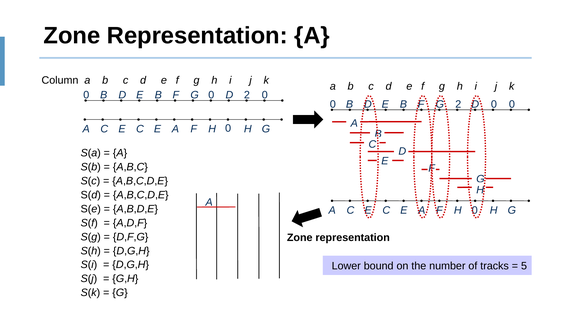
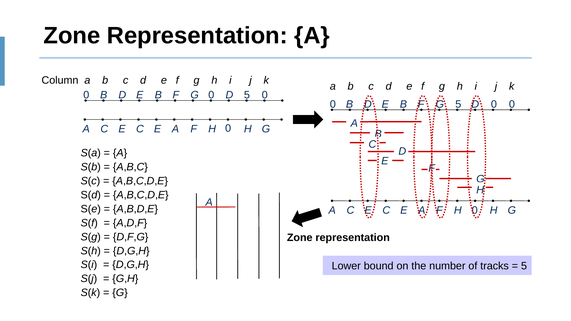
D 2: 2 -> 5 (247, 95)
F 2: 2 -> 5 (458, 104)
